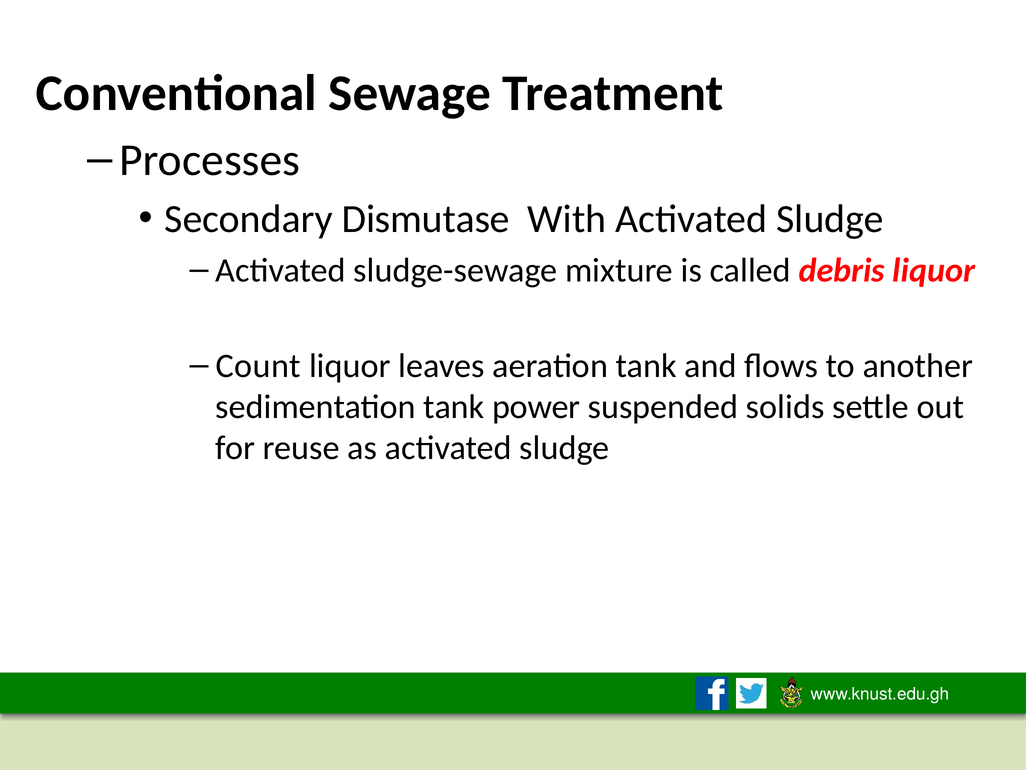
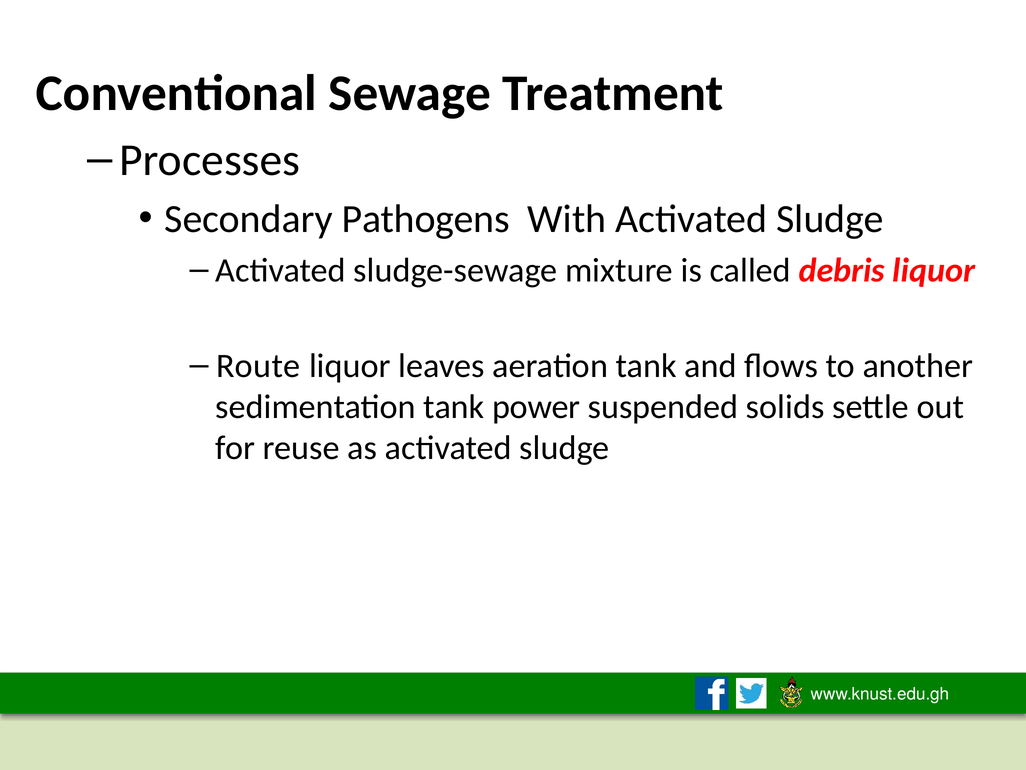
Dismutase: Dismutase -> Pathogens (426, 219)
Count: Count -> Route (258, 366)
